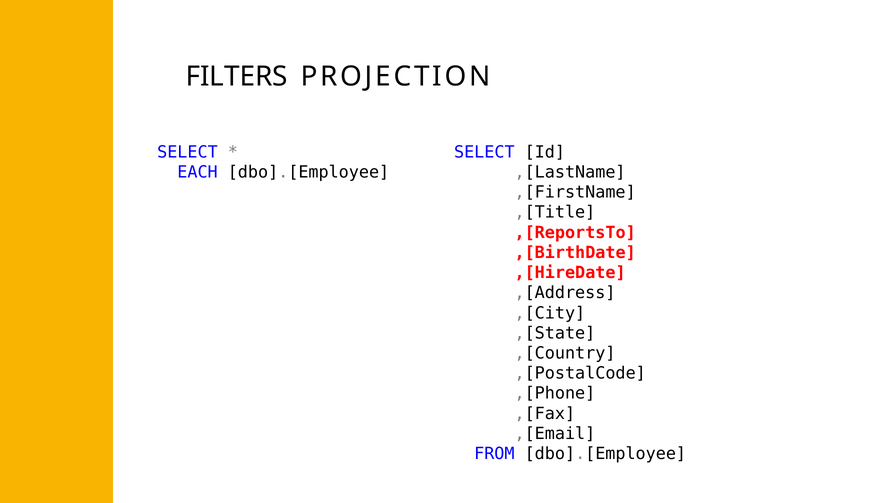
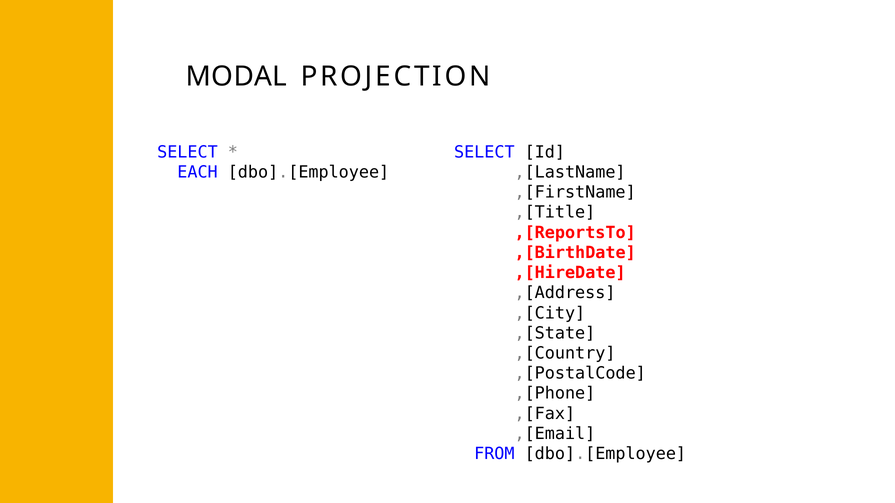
FILTERS: FILTERS -> MODAL (236, 77)
